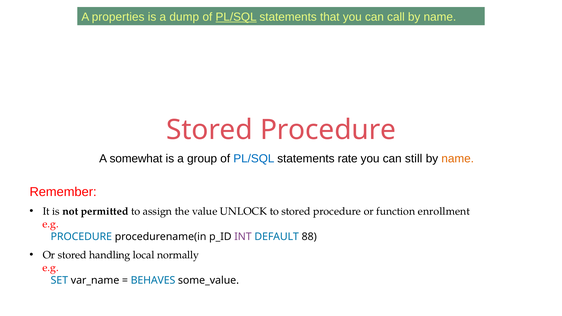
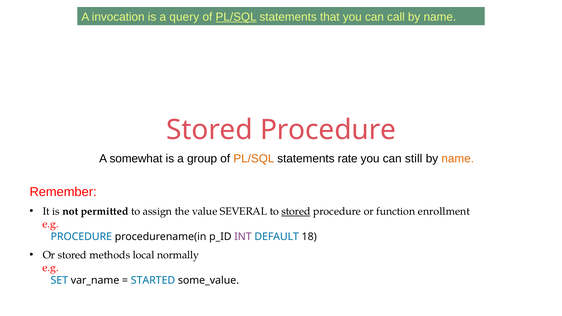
properties: properties -> invocation (118, 17)
dump: dump -> query (184, 17)
PL/SQL colour: blue -> orange (254, 159)
UNLOCK: UNLOCK -> SEVERAL (244, 211)
stored underline: none -> present (296, 211)
88: 88 -> 18 (309, 237)
handling: handling -> methods (110, 255)
BEHAVES: BEHAVES -> STARTED (153, 280)
